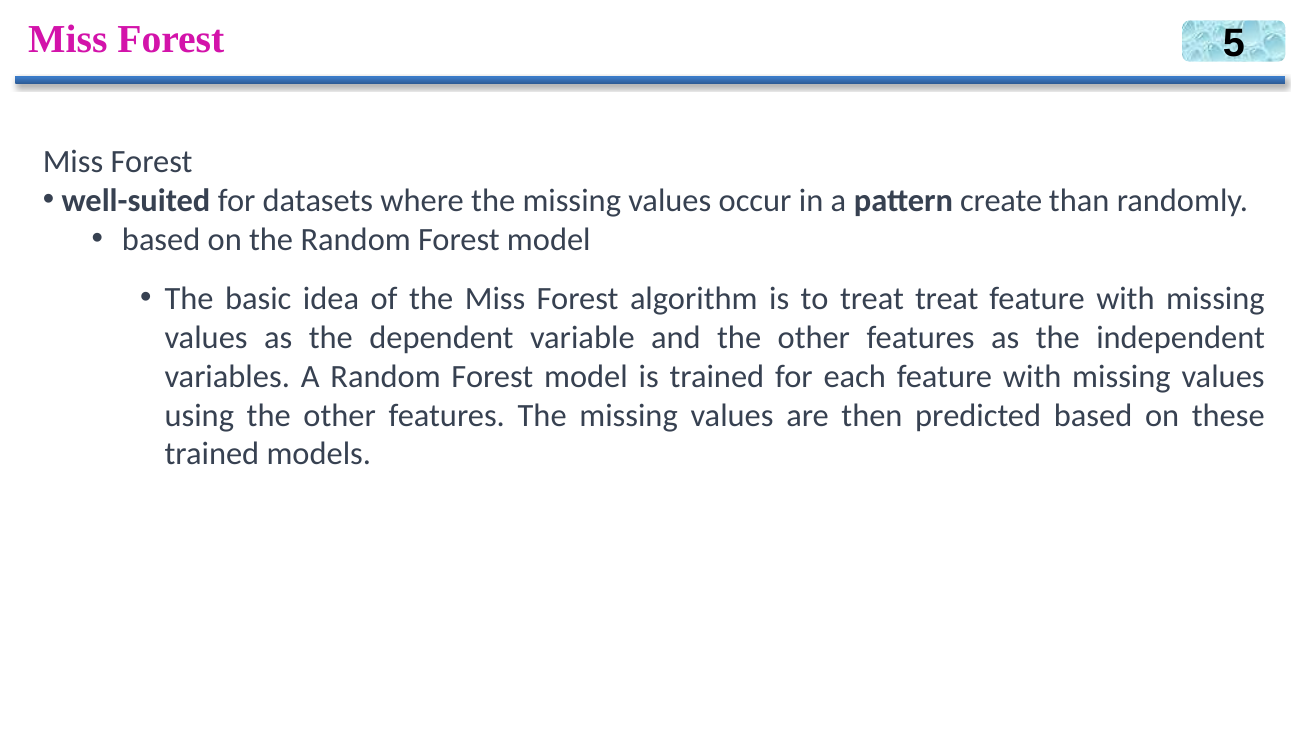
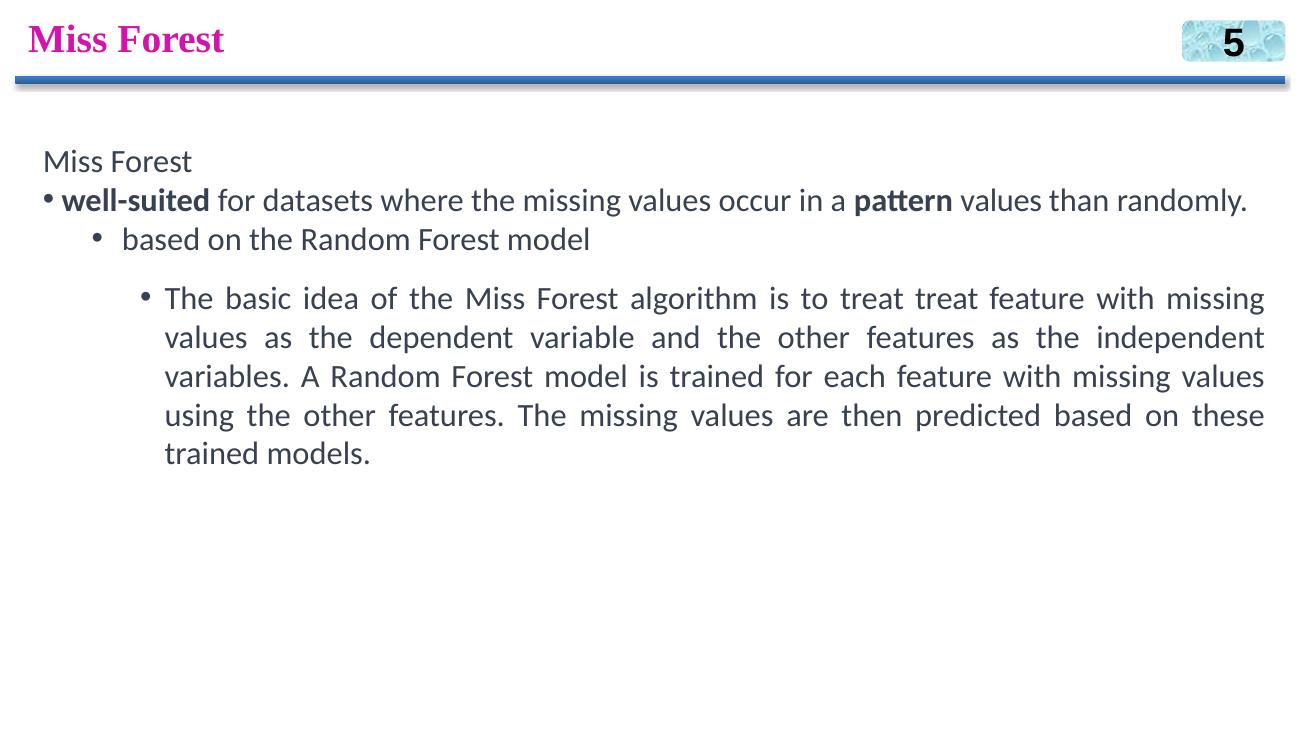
pattern create: create -> values (1001, 200)
